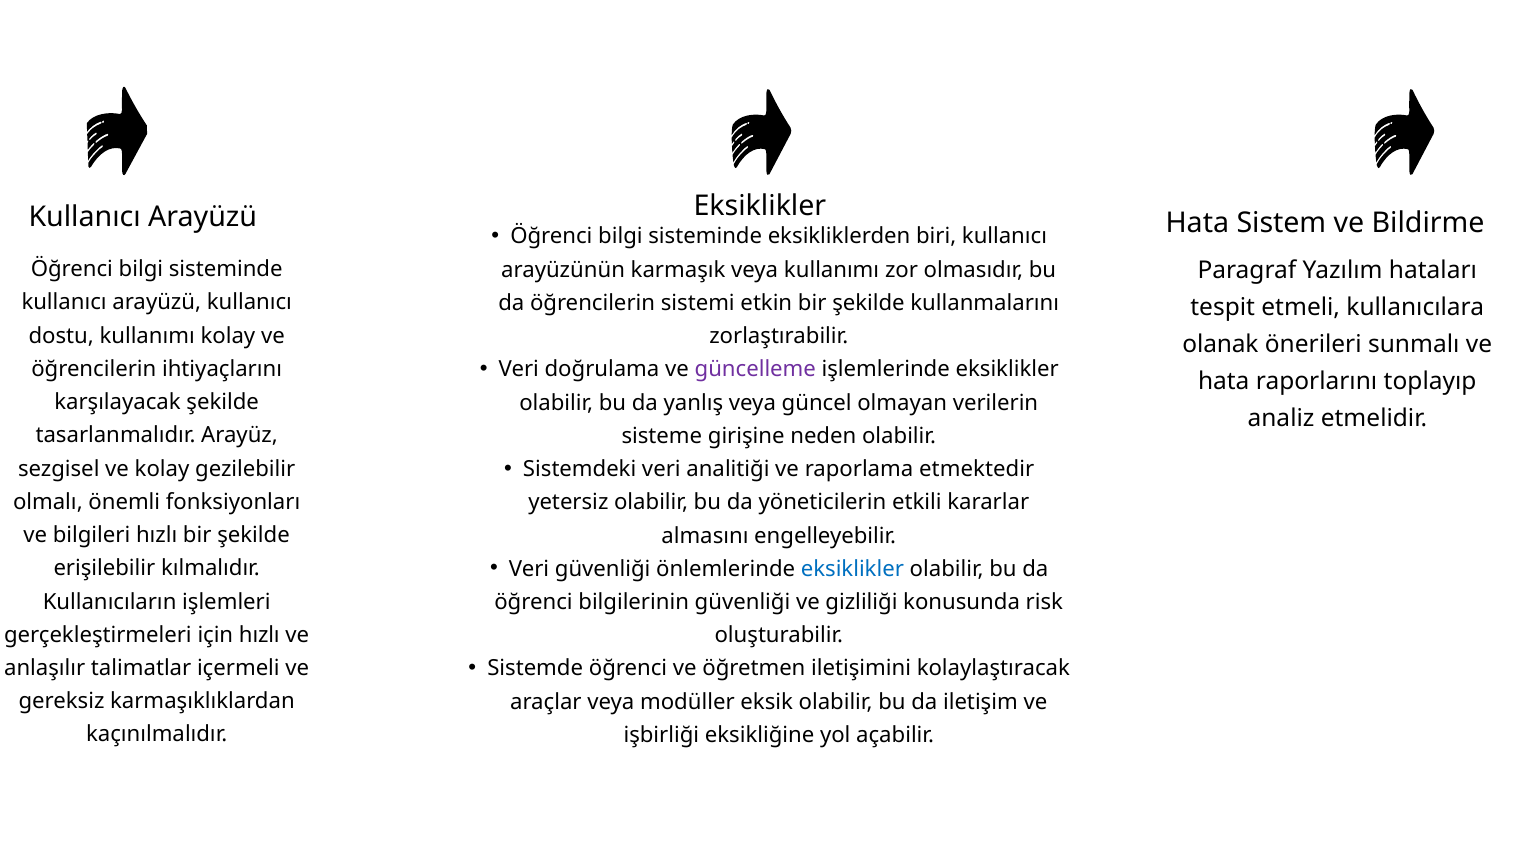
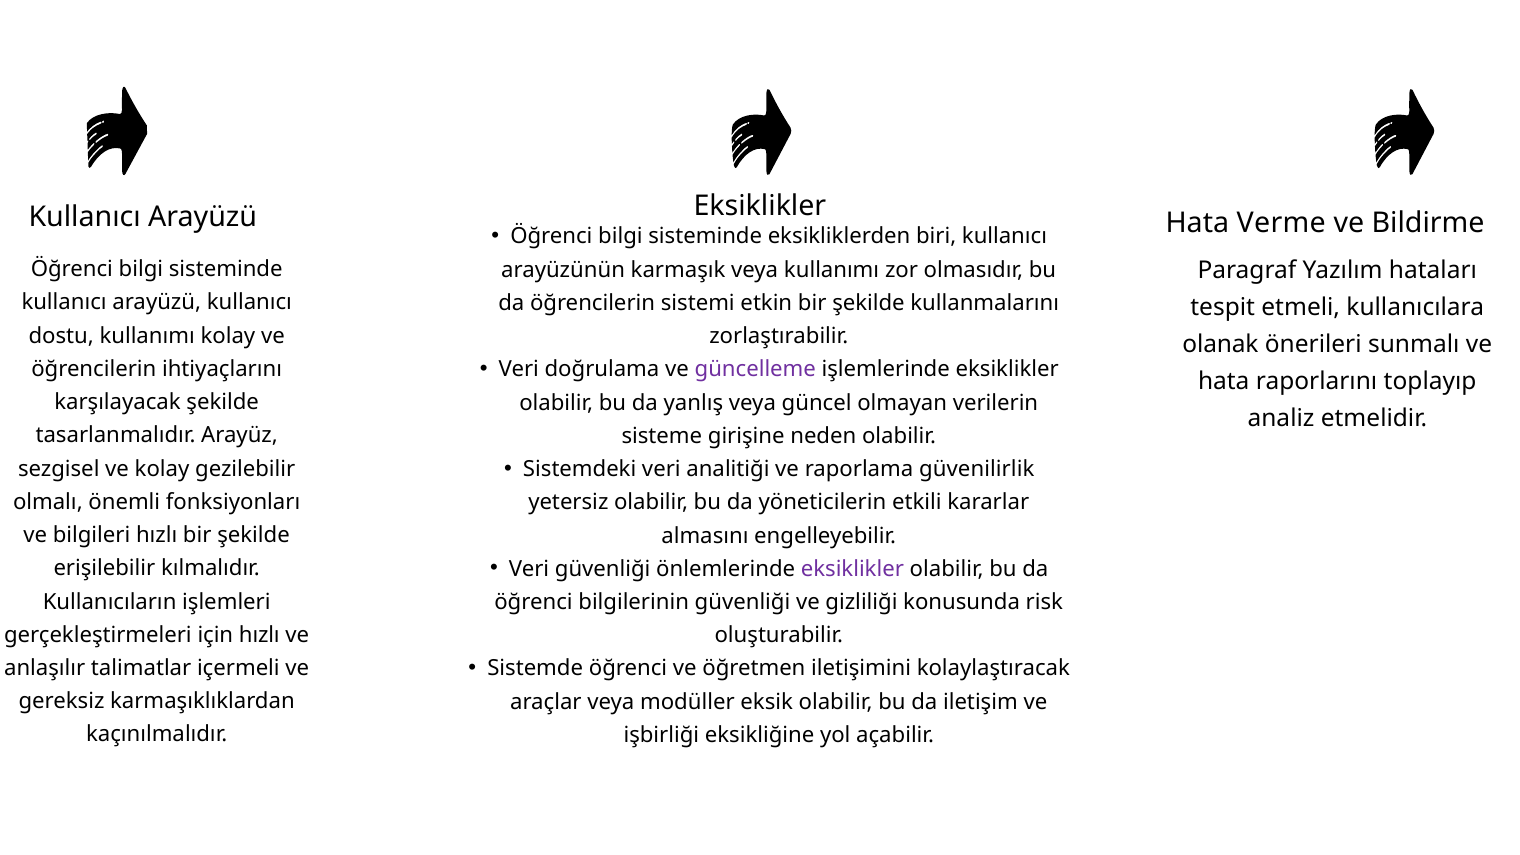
Sistem: Sistem -> Verme (1281, 223)
etmektedir: etmektedir -> güvenilirlik (977, 469)
eksiklikler colour: blue -> purple (852, 569)
